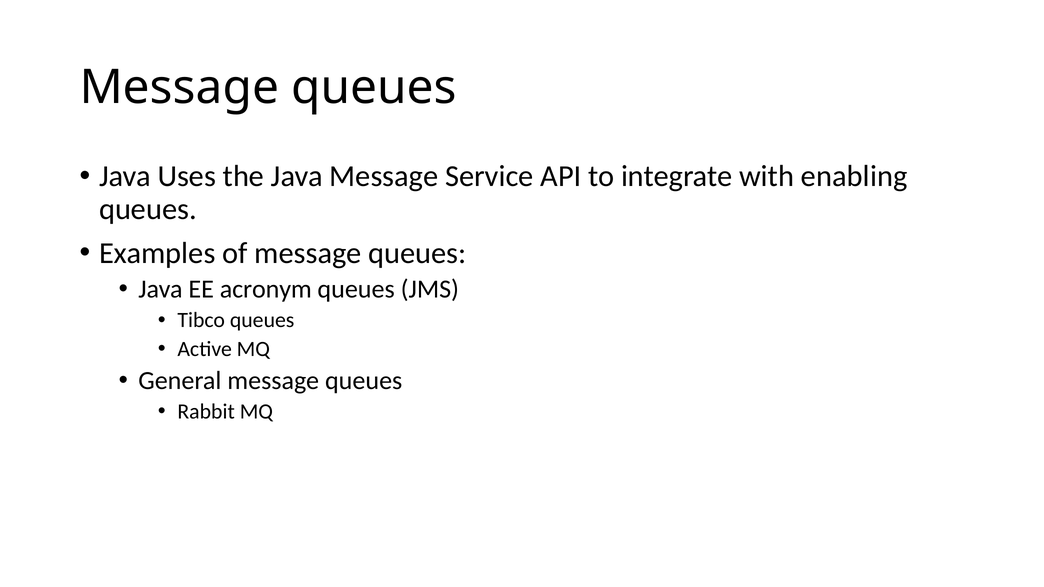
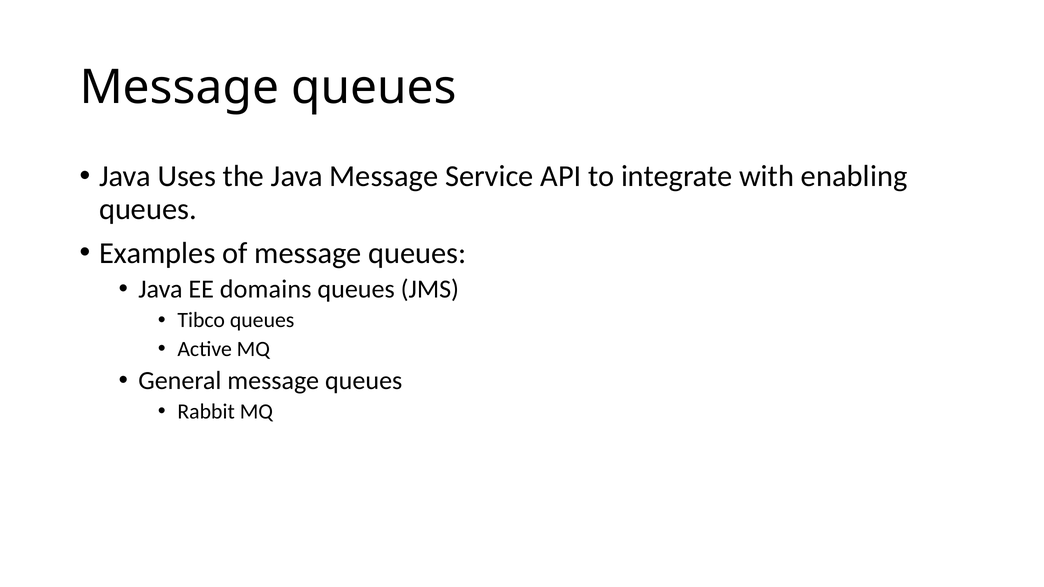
acronym: acronym -> domains (266, 289)
